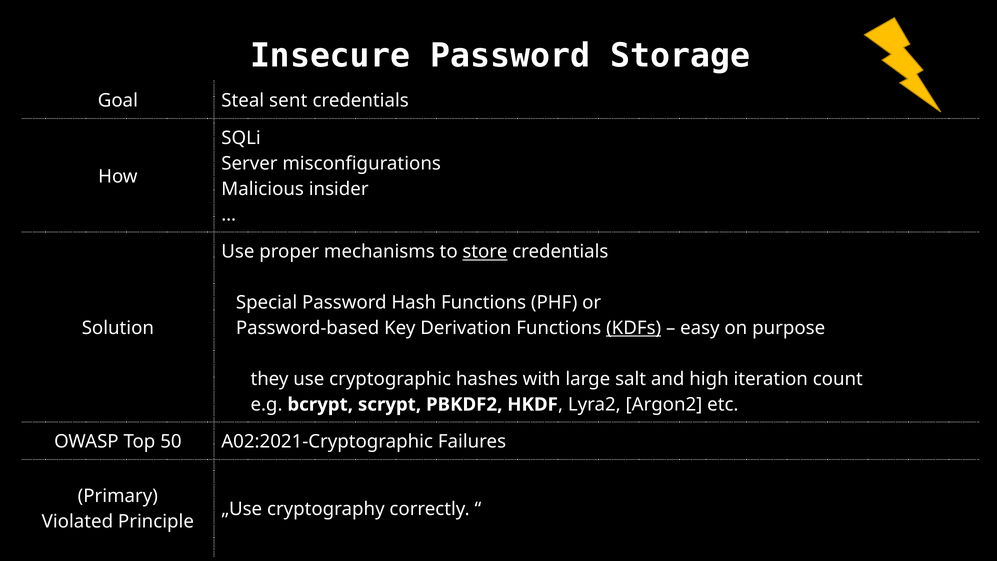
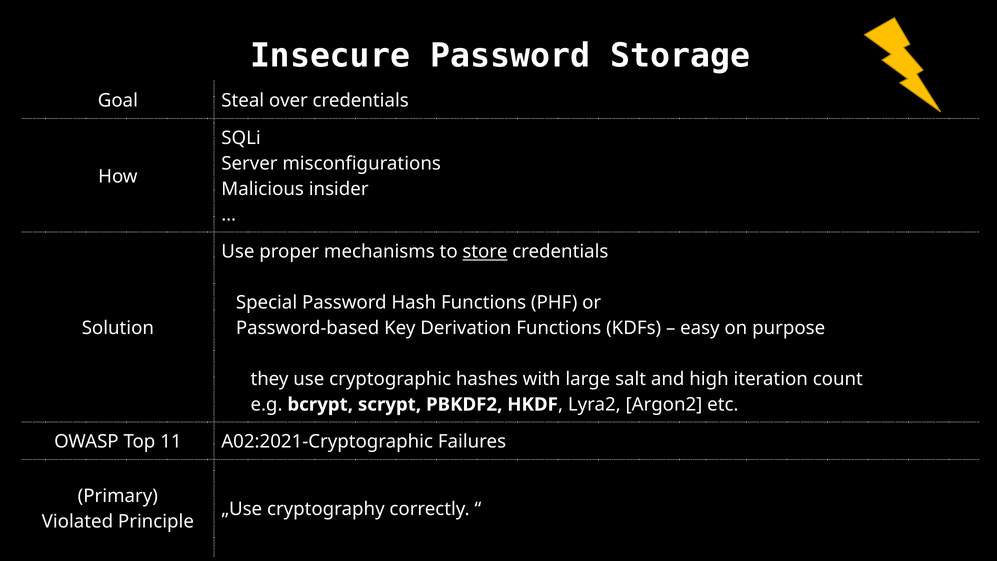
sent: sent -> over (288, 101)
KDFs underline: present -> none (634, 328)
50: 50 -> 11 (171, 442)
